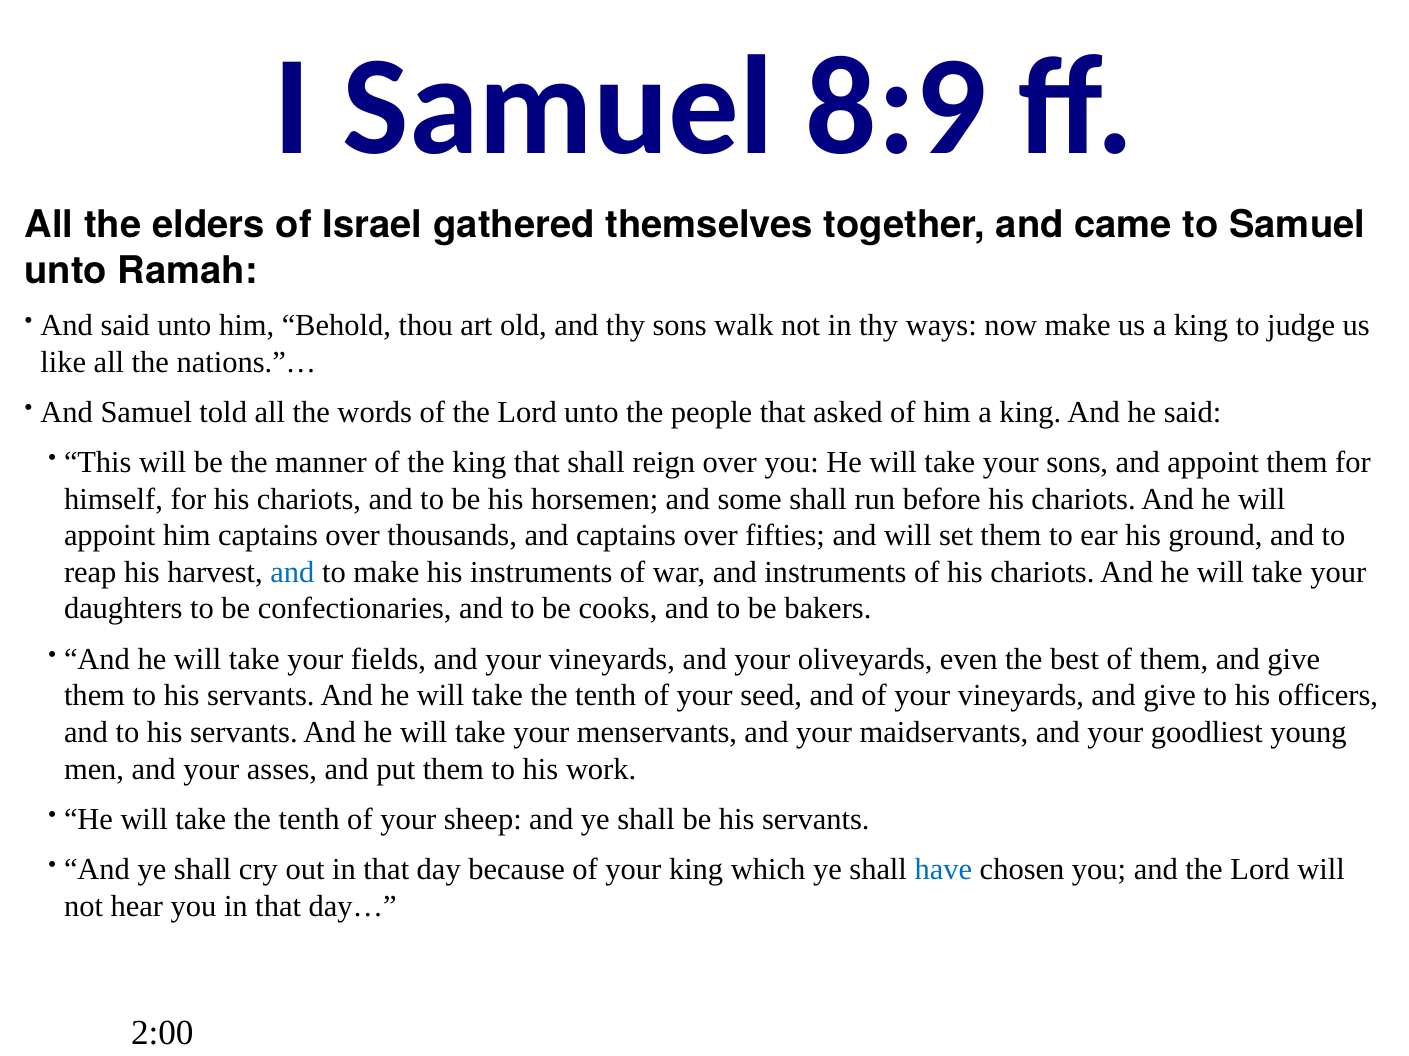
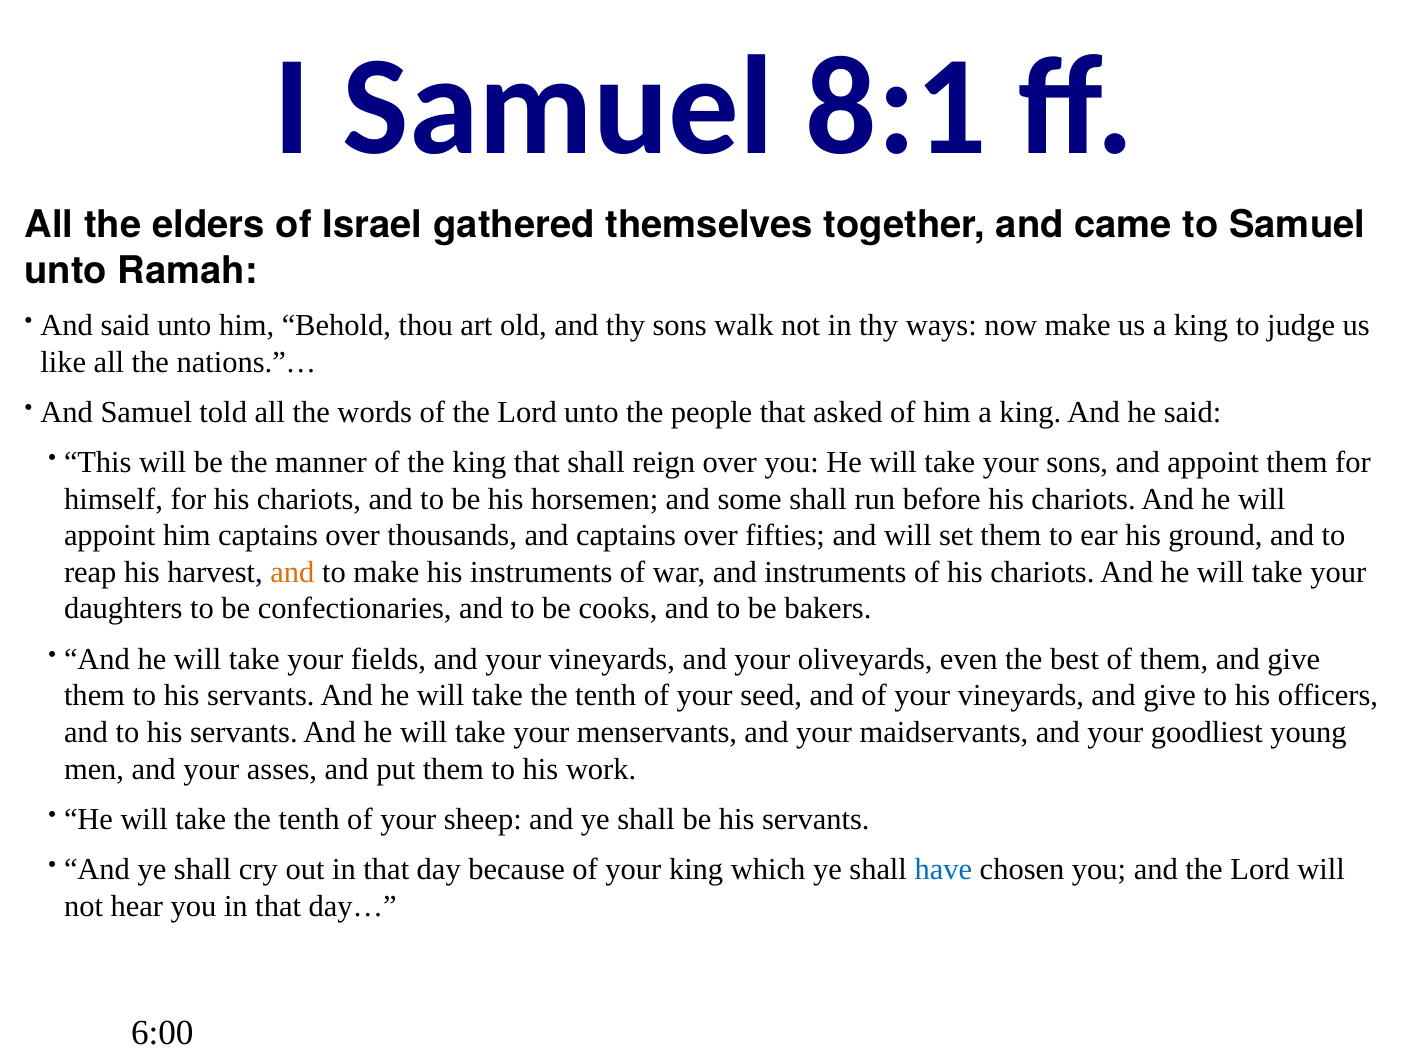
8:9: 8:9 -> 8:1 (897, 107)
and colour: blue -> orange (292, 573)
2:00: 2:00 -> 6:00 (162, 1034)
